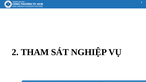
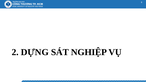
THAM: THAM -> DỰNG (35, 52)
